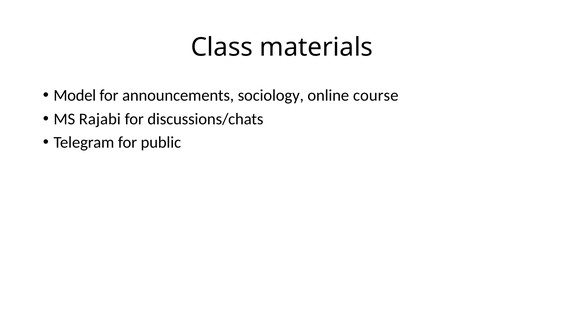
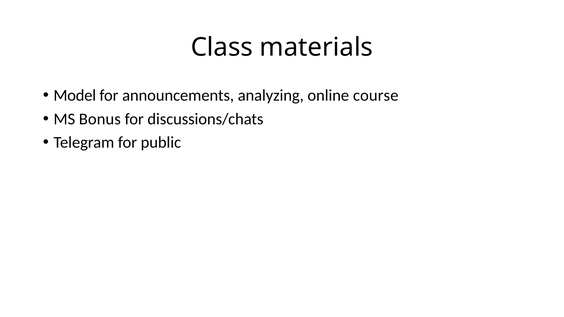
sociology: sociology -> analyzing (271, 95)
Rajabi: Rajabi -> Bonus (100, 119)
